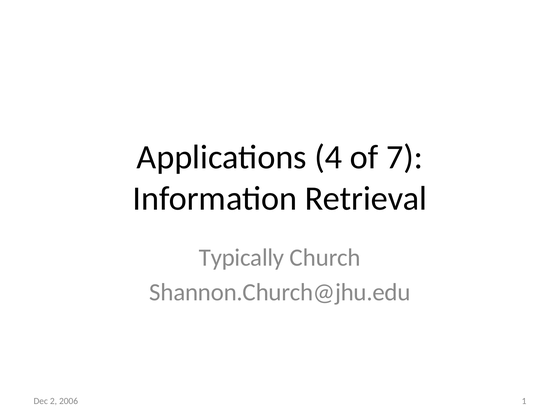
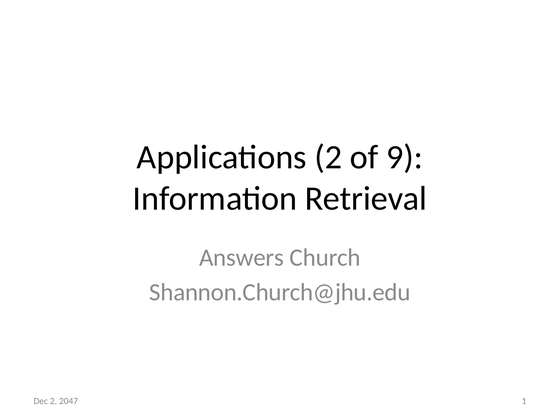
Applications 4: 4 -> 2 (328, 157)
7: 7 -> 9 (405, 157)
Typically: Typically -> Answers (241, 257)
2006: 2006 -> 2047 (69, 401)
